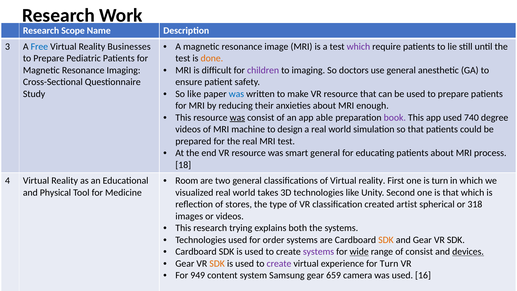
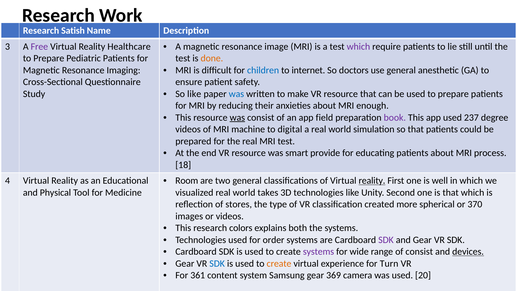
Scope: Scope -> Satish (73, 31)
Free colour: blue -> purple (39, 46)
Businesses: Businesses -> Healthcare (129, 46)
children colour: purple -> blue (263, 70)
to imaging: imaging -> internet (308, 70)
able: able -> field (324, 117)
740: 740 -> 237 (471, 117)
design: design -> digital (290, 129)
smart general: general -> provide (325, 153)
reality underline: none -> present (372, 181)
is turn: turn -> well (440, 181)
artist: artist -> more (407, 204)
318: 318 -> 370 (475, 204)
trying: trying -> colors (241, 228)
SDK colour: orange -> purple (386, 240)
wide underline: present -> none (359, 252)
SDK colour: orange -> blue (217, 263)
create colour: purple -> orange (279, 263)
949: 949 -> 361 (198, 275)
659: 659 -> 369 (334, 275)
16: 16 -> 20 (423, 275)
